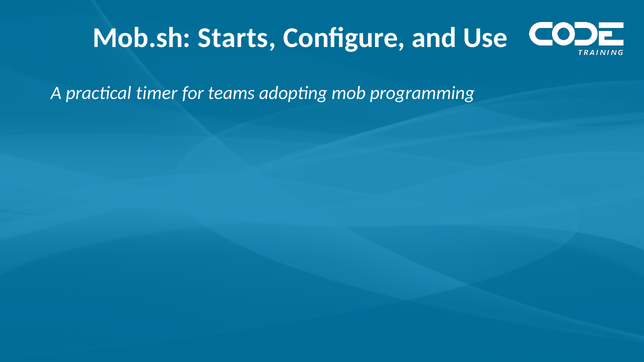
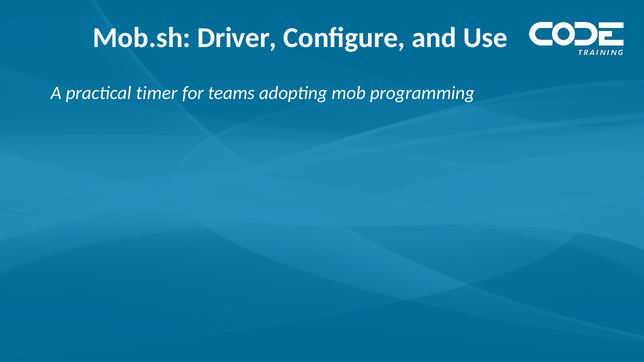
Starts: Starts -> Driver (237, 38)
